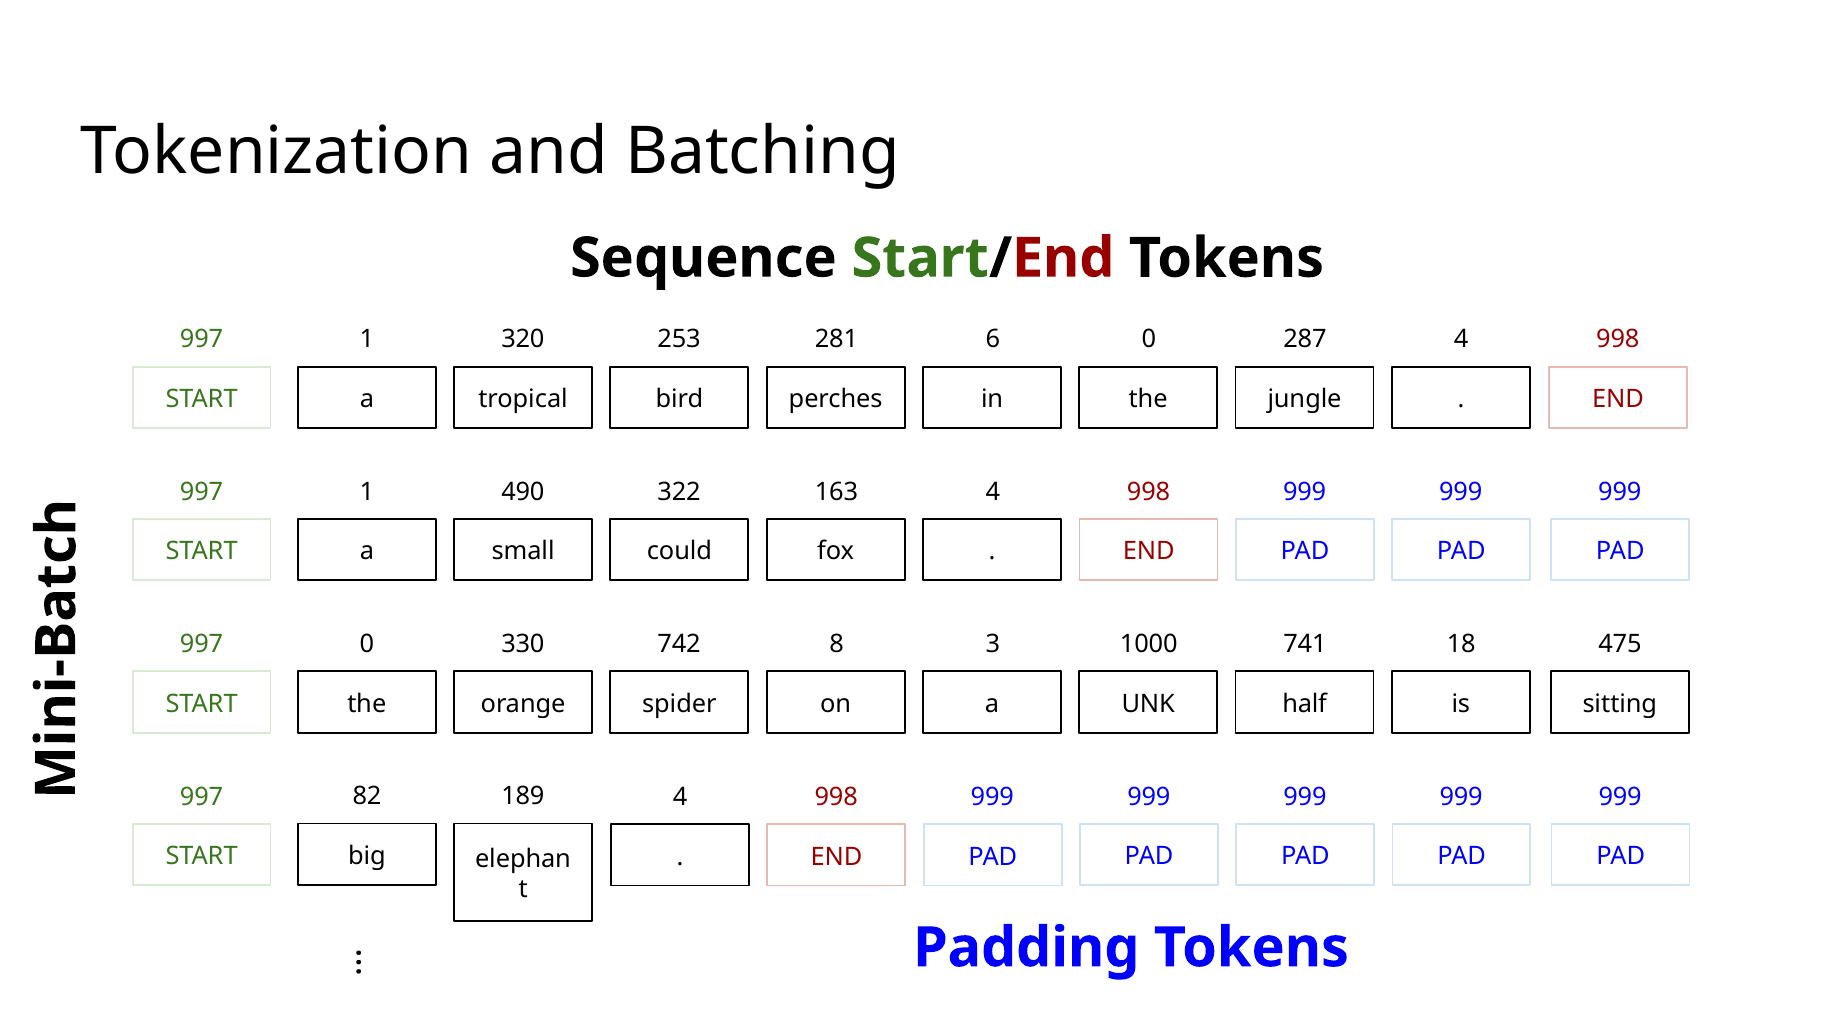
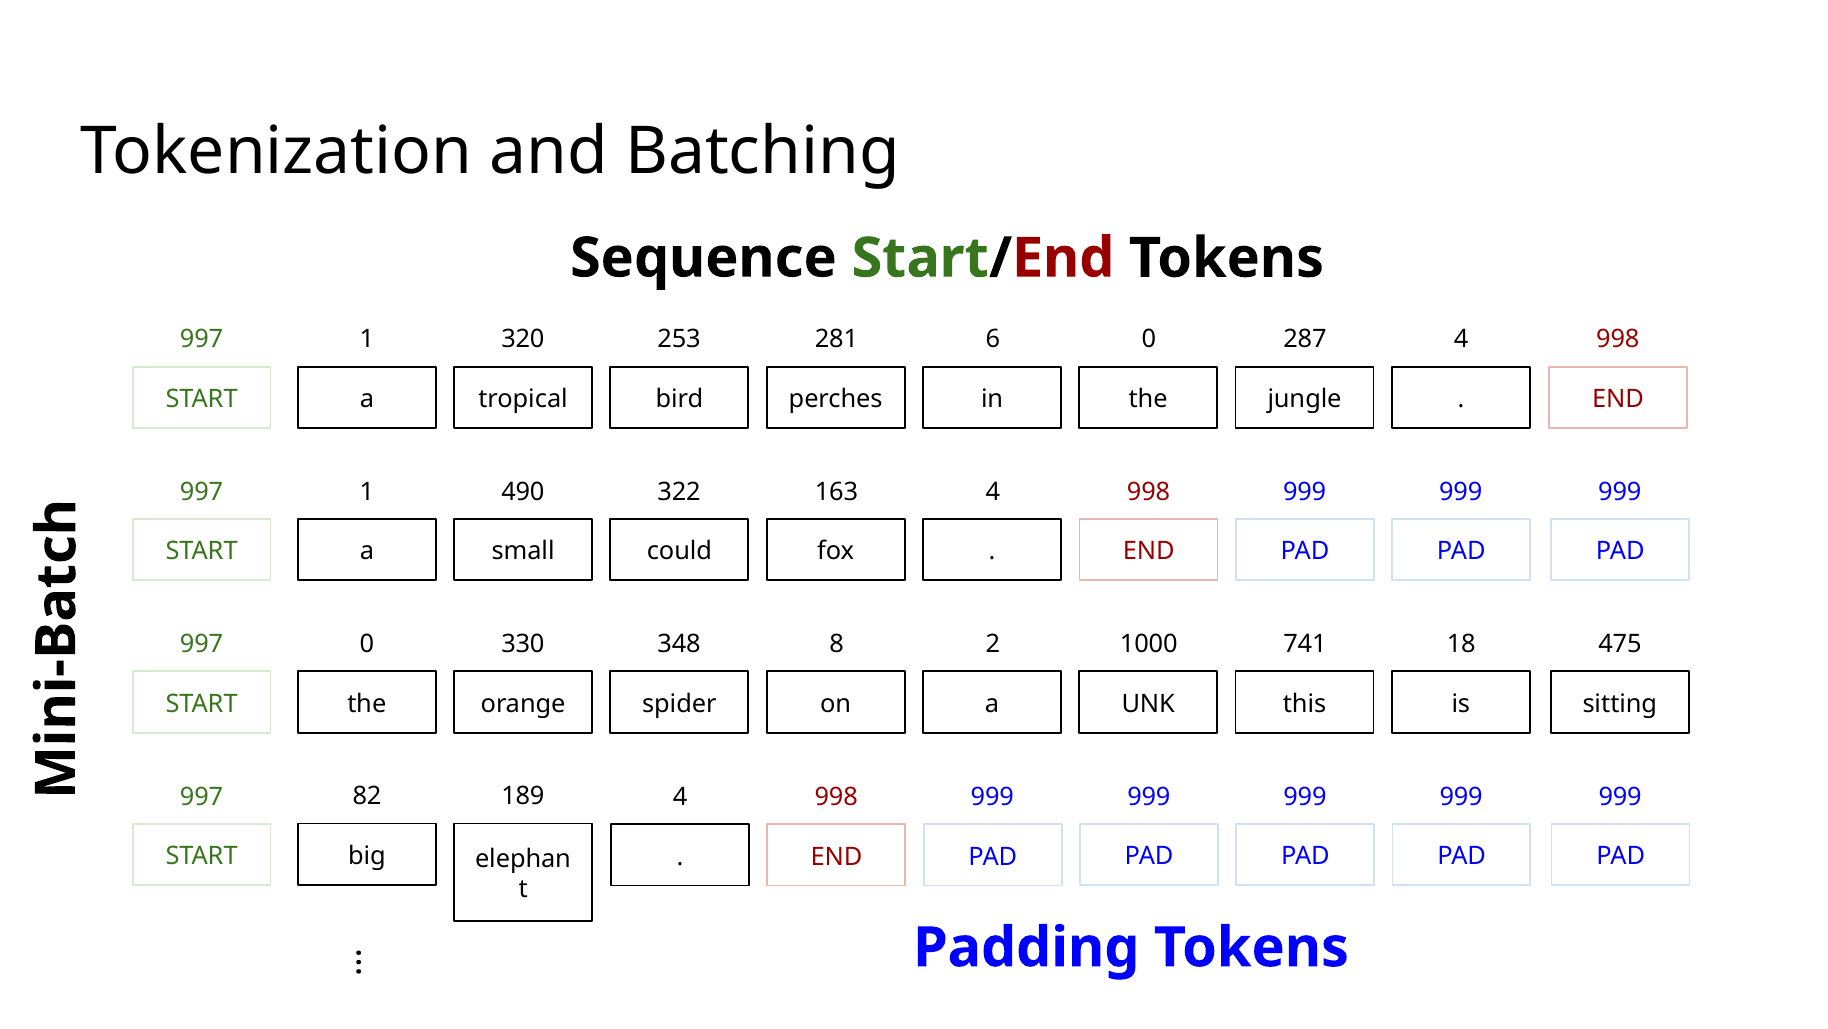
742: 742 -> 348 (679, 644)
3: 3 -> 2 (993, 644)
half: half -> this (1305, 703)
